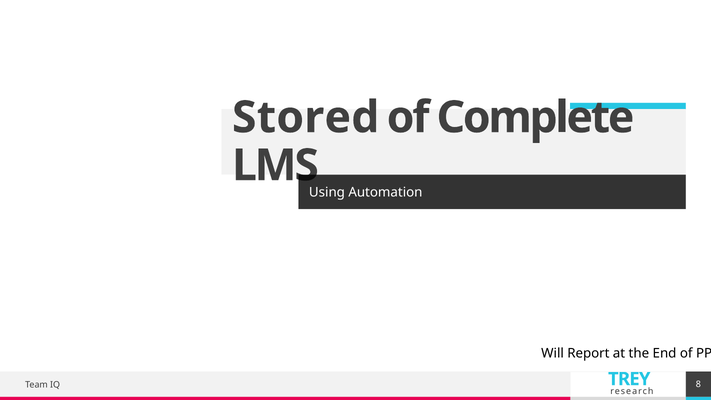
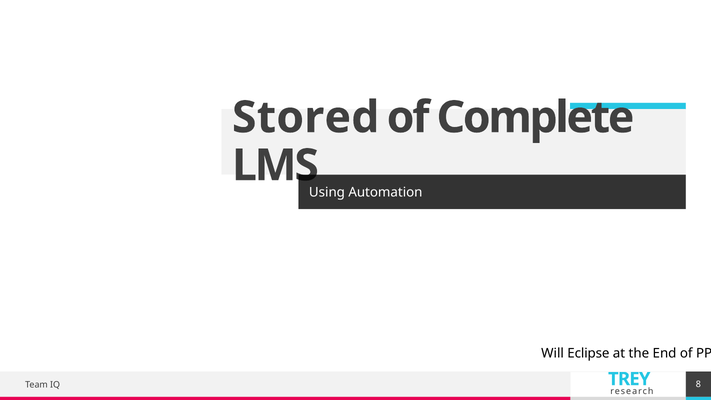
Report: Report -> Eclipse (588, 353)
